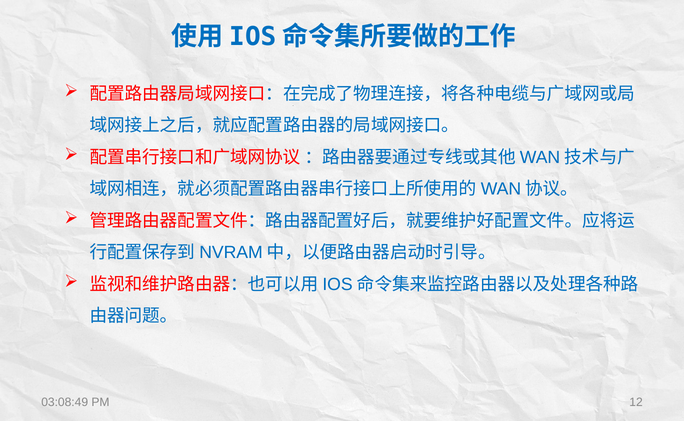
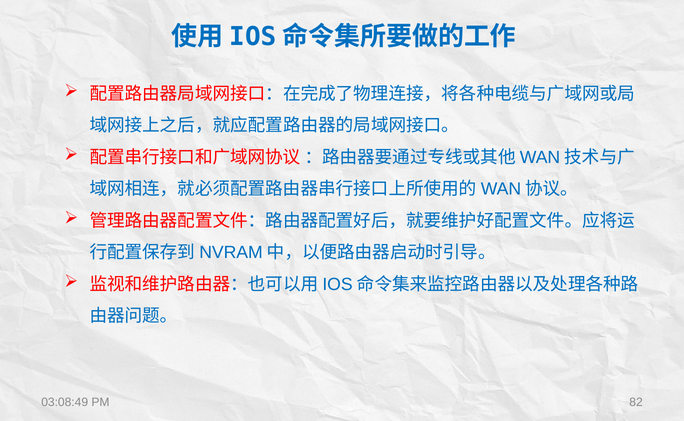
12: 12 -> 82 (636, 402)
